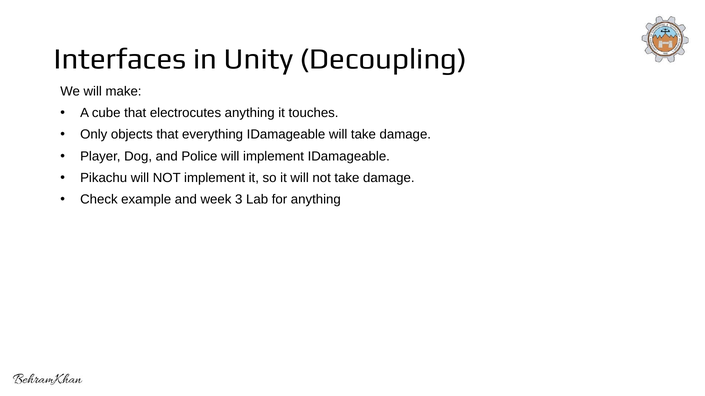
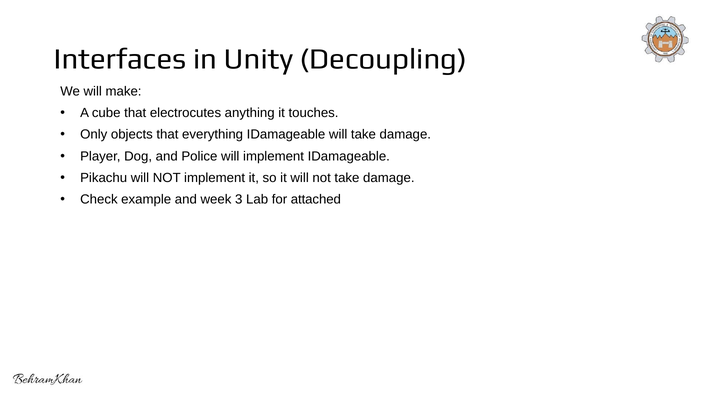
for anything: anything -> attached (316, 200)
